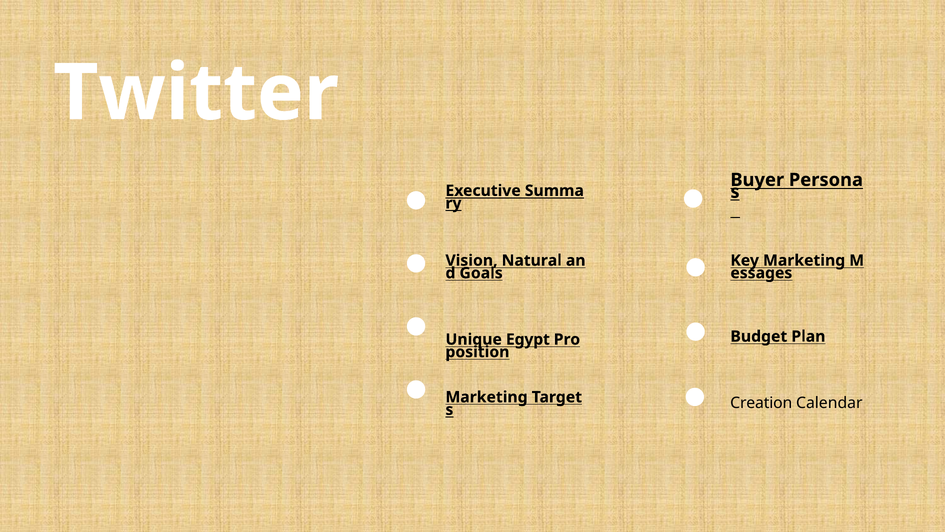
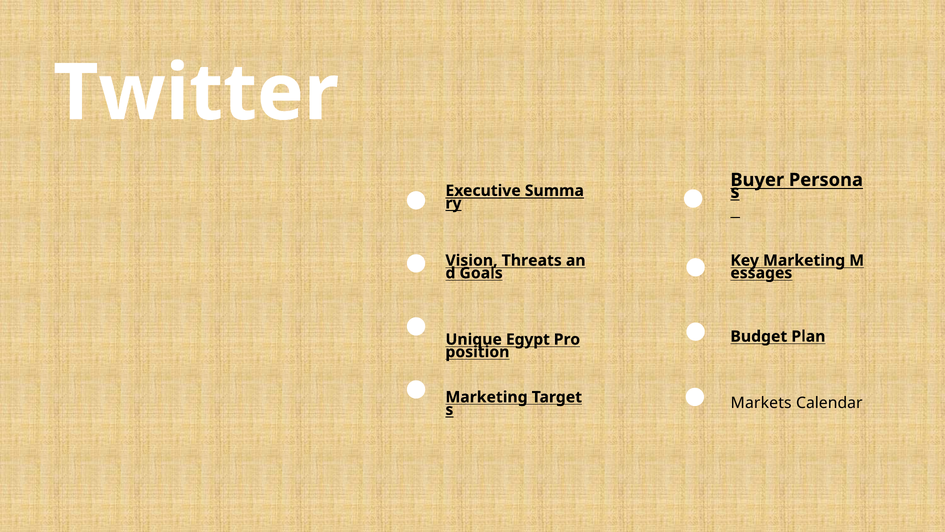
Natural: Natural -> Threats (532, 260)
Creation: Creation -> Markets (761, 403)
